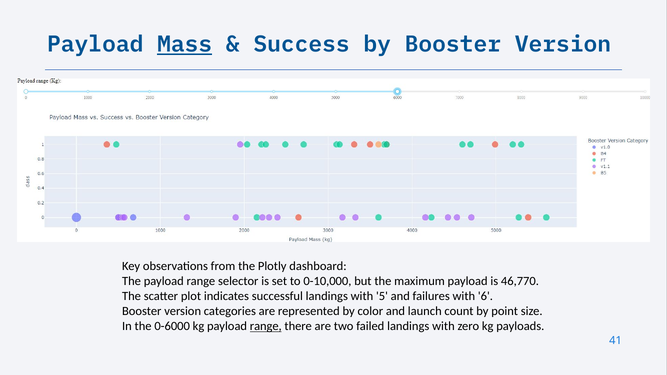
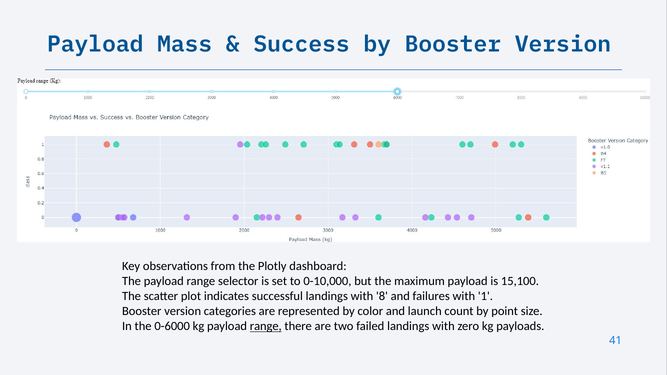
Mass underline: present -> none (185, 44)
46,770: 46,770 -> 15,100 (520, 281)
5: 5 -> 8 (382, 296)
6: 6 -> 1 (485, 296)
